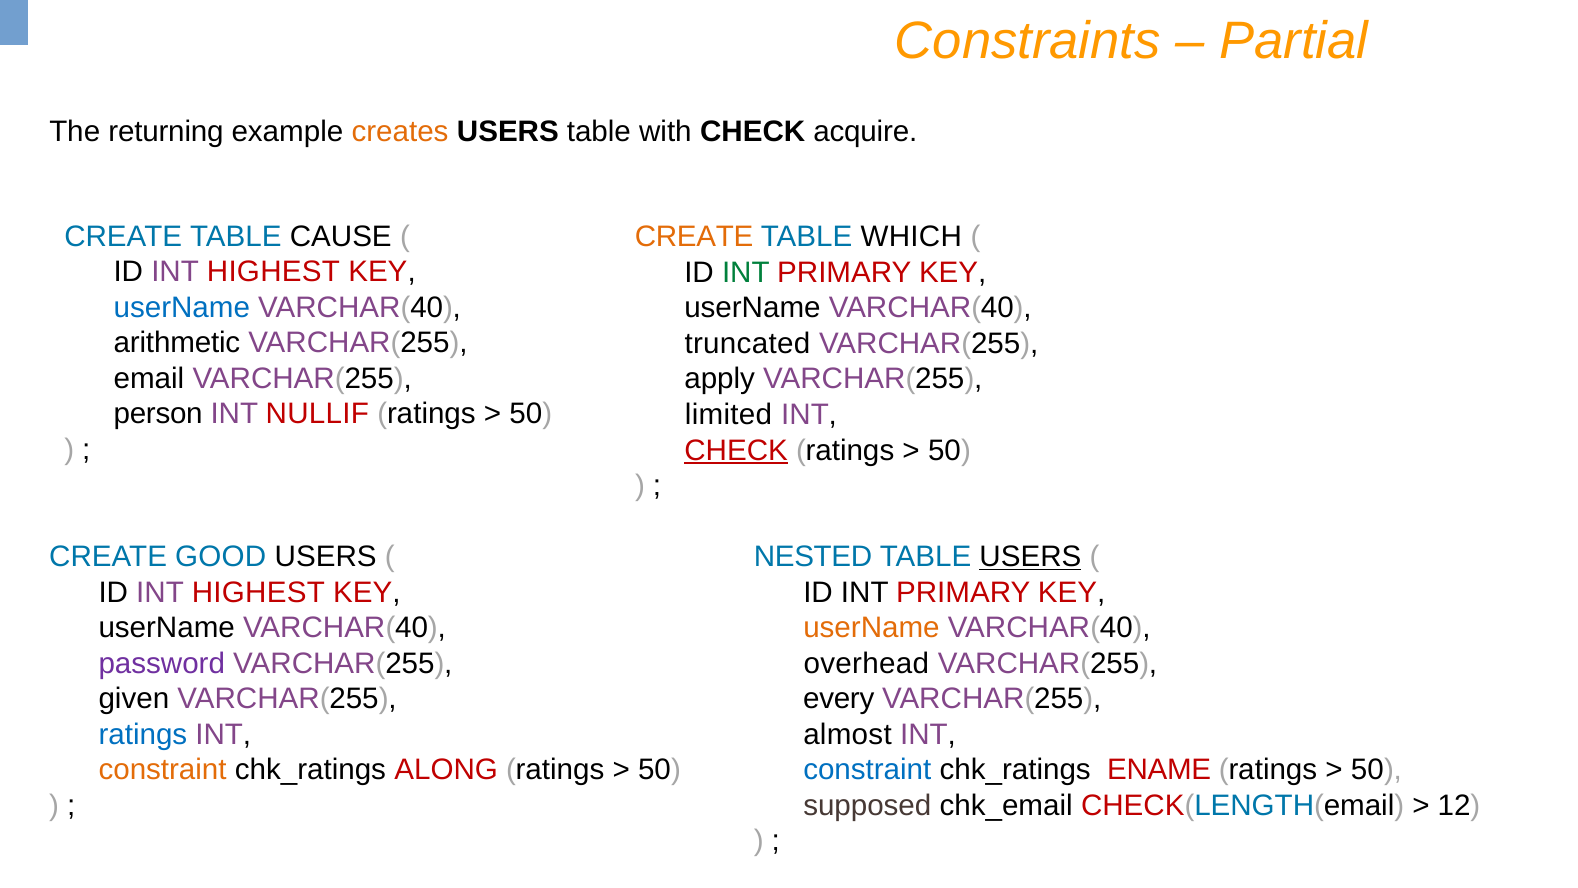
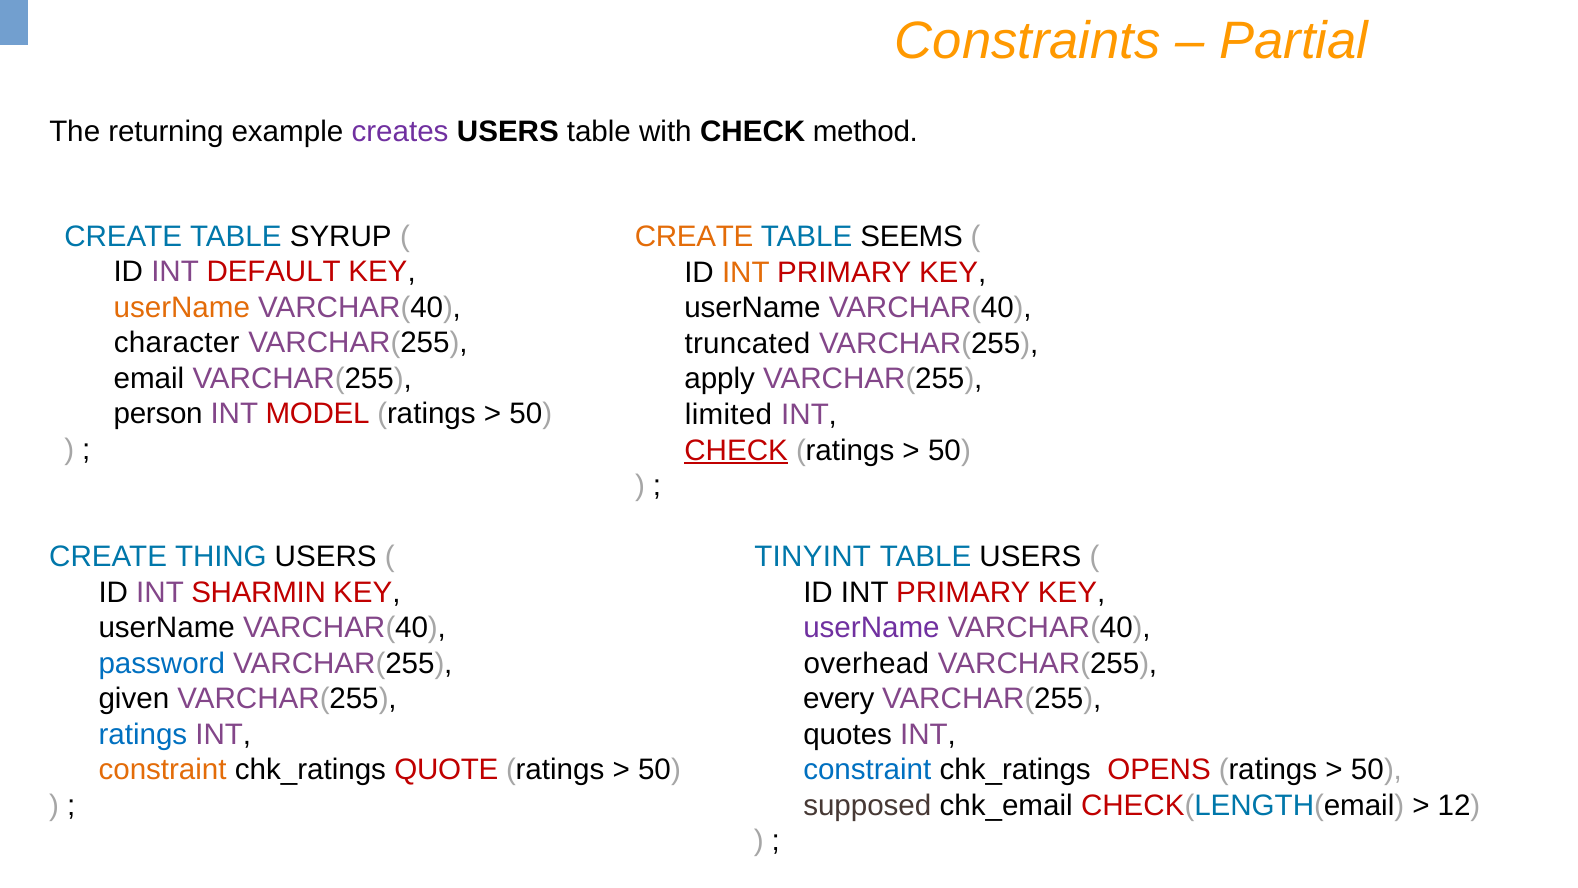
creates colour: orange -> purple (400, 131)
acquire: acquire -> method (865, 131)
CAUSE: CAUSE -> SYRUP (341, 236)
WHICH: WHICH -> SEEMS (912, 237)
HIGHEST: HIGHEST -> DEFAULT (274, 272)
INT colour: green -> orange (746, 273)
userName colour: blue -> orange (182, 307)
arithmetic: arithmetic -> character (177, 343)
NULLIF: NULLIF -> MODEL (318, 414)
GOOD: GOOD -> THING (221, 556)
NESTED: NESTED -> TINYINT (813, 556)
USERS underline: present -> none (1030, 556)
HIGHEST: HIGHEST -> SHARMIN (259, 592)
userName colour: orange -> purple (871, 628)
password colour: purple -> blue (162, 663)
almost: almost -> quotes (848, 734)
ALONG: ALONG -> QUOTE (446, 770)
ENAME: ENAME -> OPENS (1159, 770)
